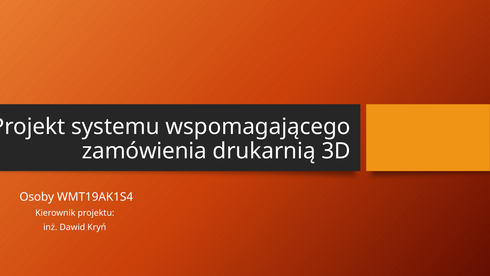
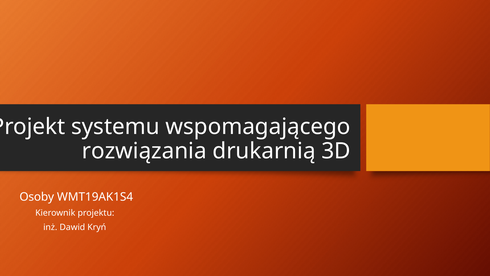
zamówienia: zamówienia -> rozwiązania (144, 151)
